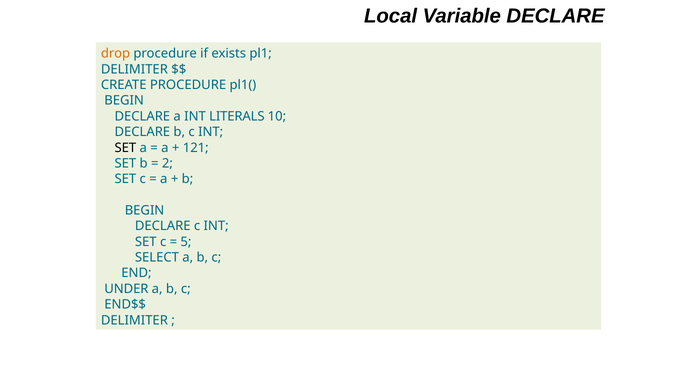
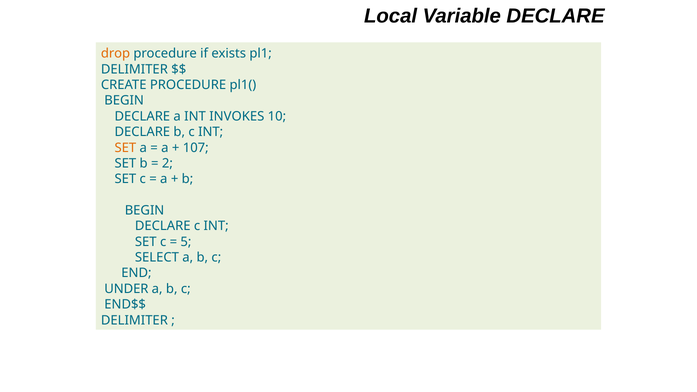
LITERALS: LITERALS -> INVOKES (237, 116)
SET colour: black -> orange (125, 148)
121: 121 -> 107 (196, 148)
